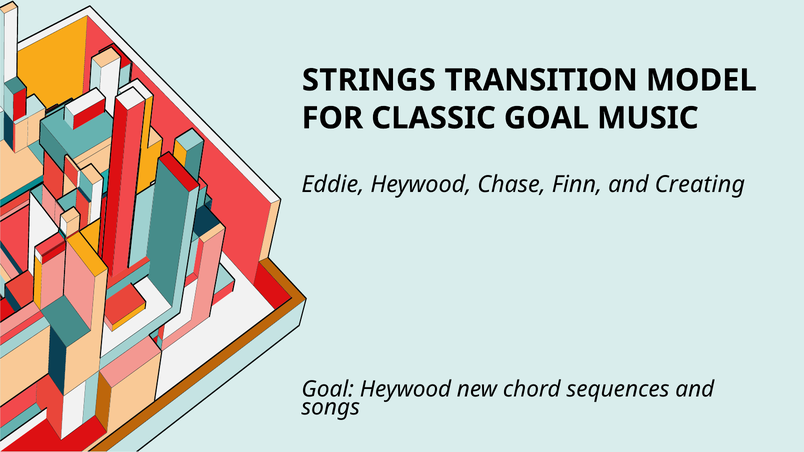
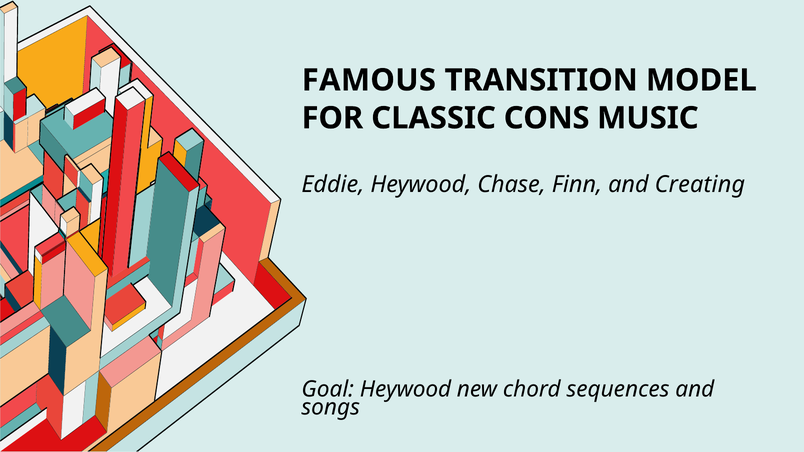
STRINGS: STRINGS -> FAMOUS (369, 80)
CLASSIC GOAL: GOAL -> CONS (547, 118)
